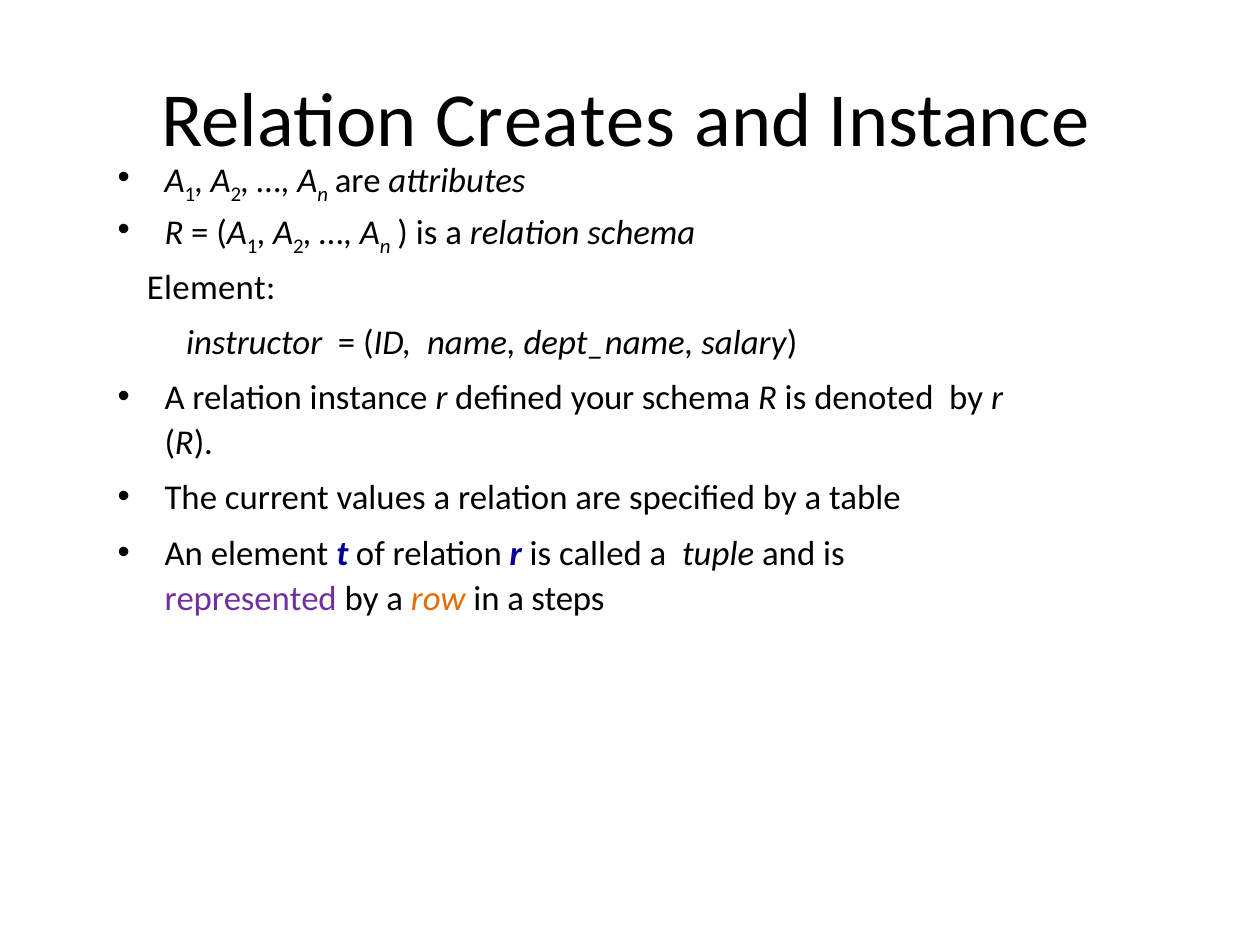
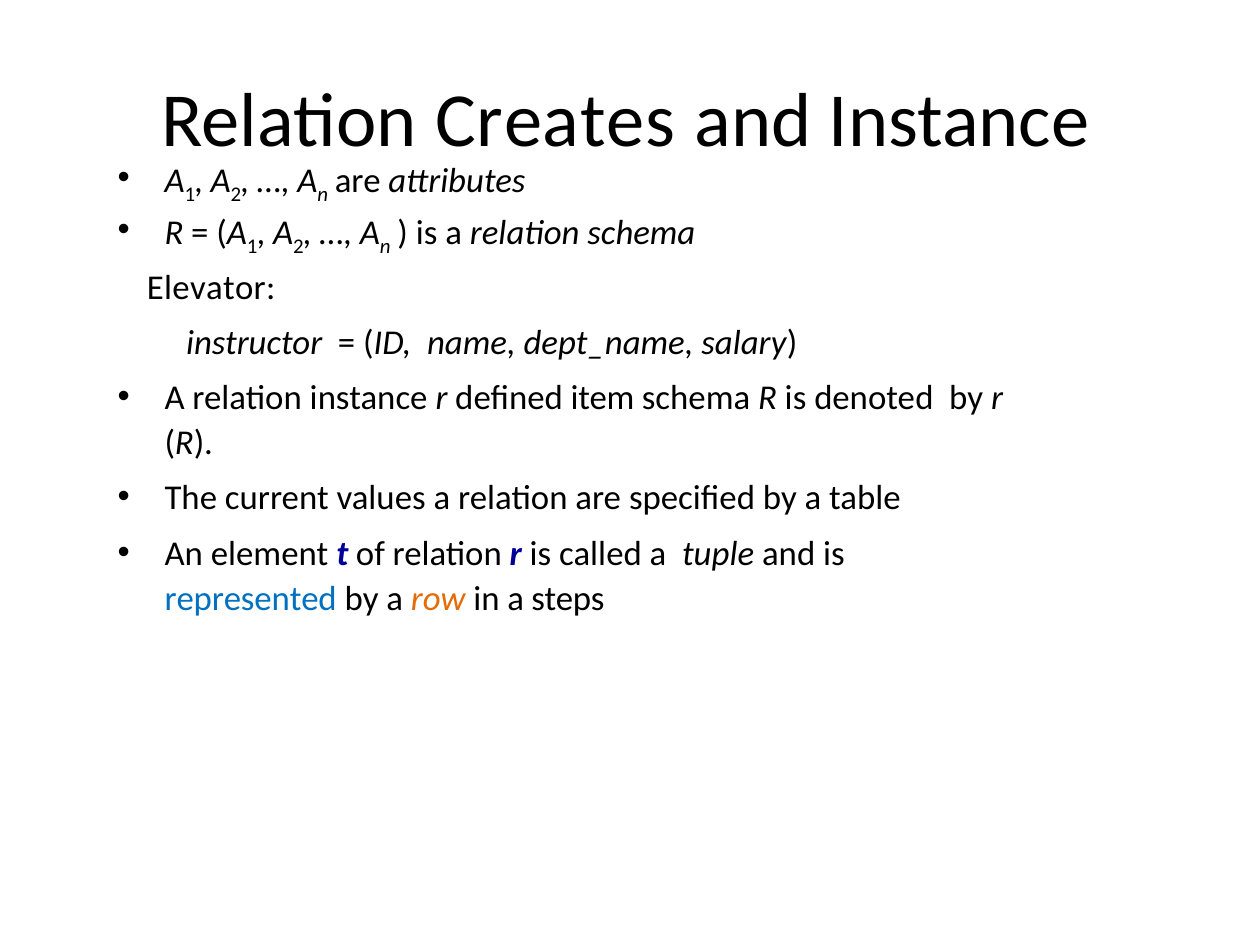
Element: Element -> Elevator (211, 288)
your: your -> item (603, 398)
represented colour: purple -> blue (251, 599)
